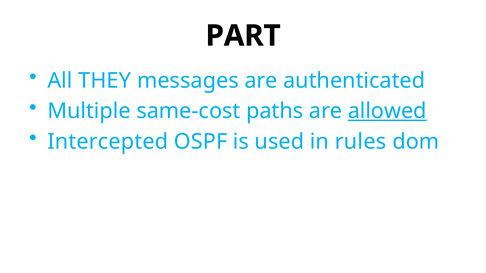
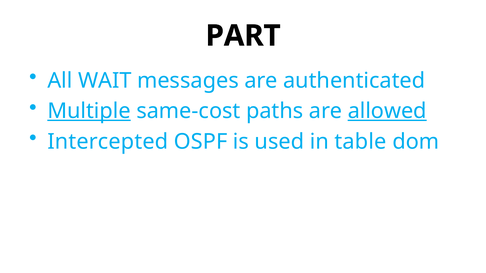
THEY: THEY -> WAIT (105, 81)
Multiple underline: none -> present (89, 111)
rules: rules -> table (361, 142)
